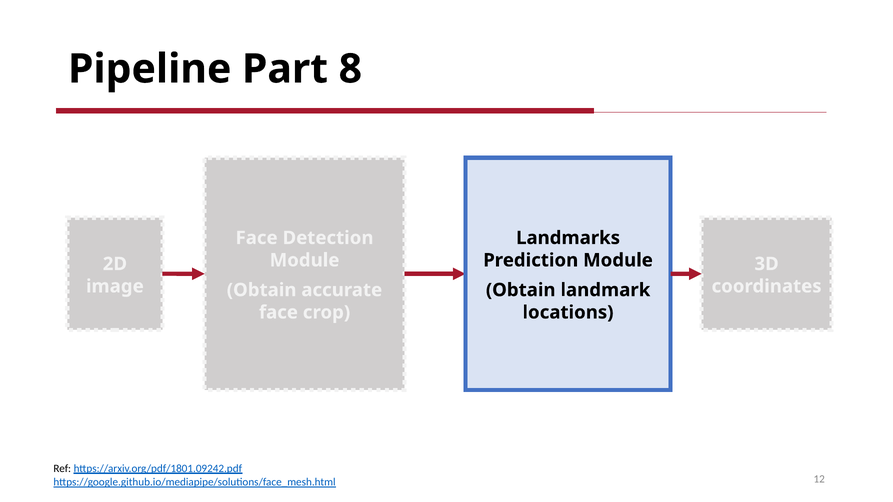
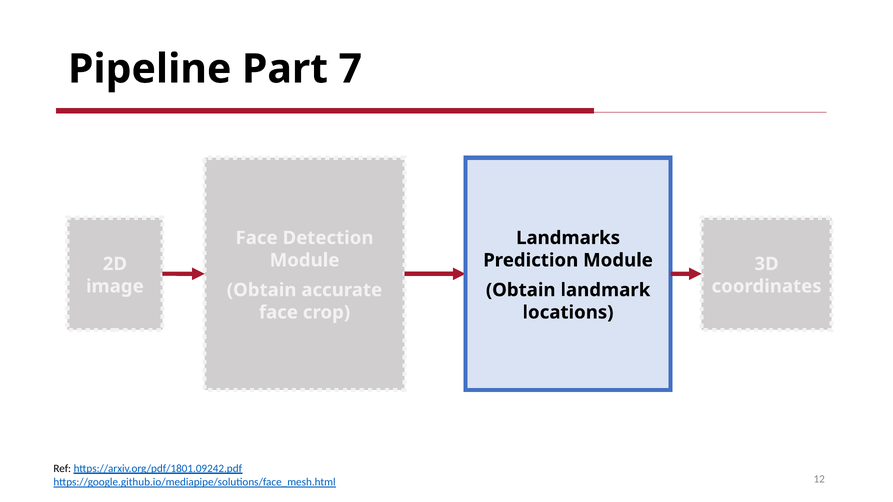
8: 8 -> 7 (350, 69)
